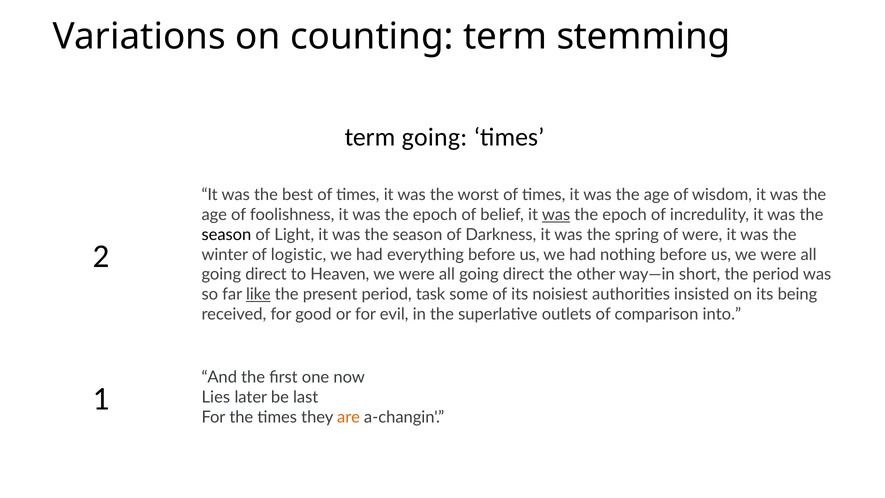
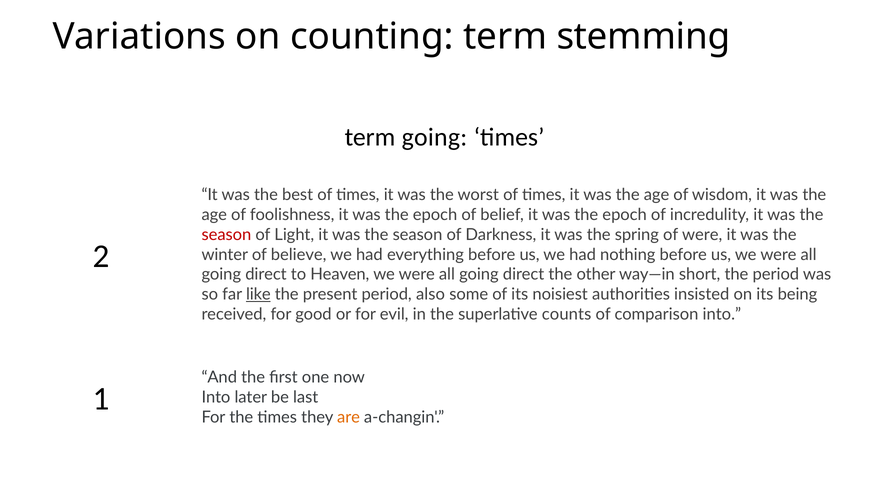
was underline: present -> none (556, 215)
season colour: black -> red (226, 235)
logistic: logistic -> believe (299, 254)
task: task -> also (431, 294)
outlets: outlets -> counts (567, 314)
Lies: Lies -> Into (216, 397)
